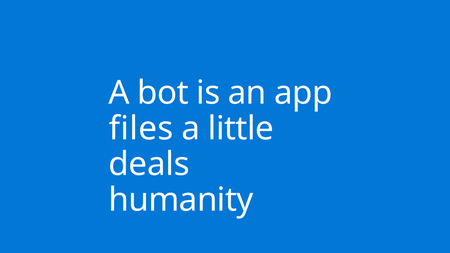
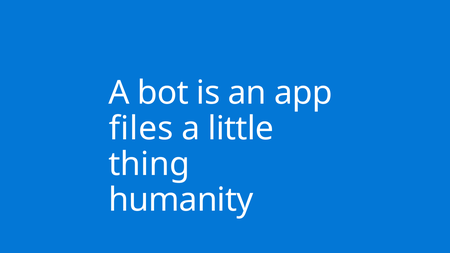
deals: deals -> thing (149, 164)
